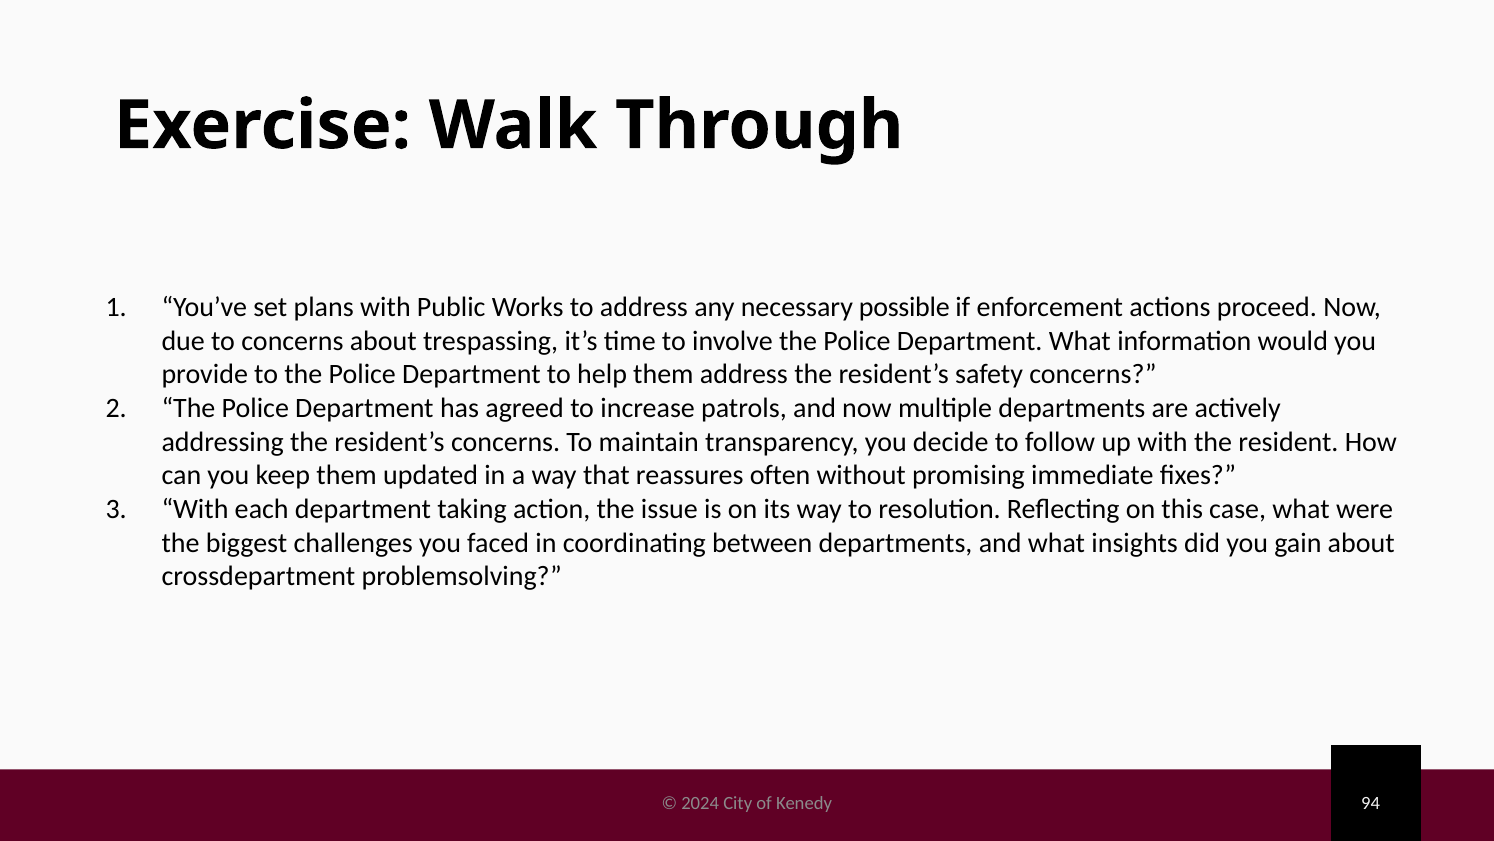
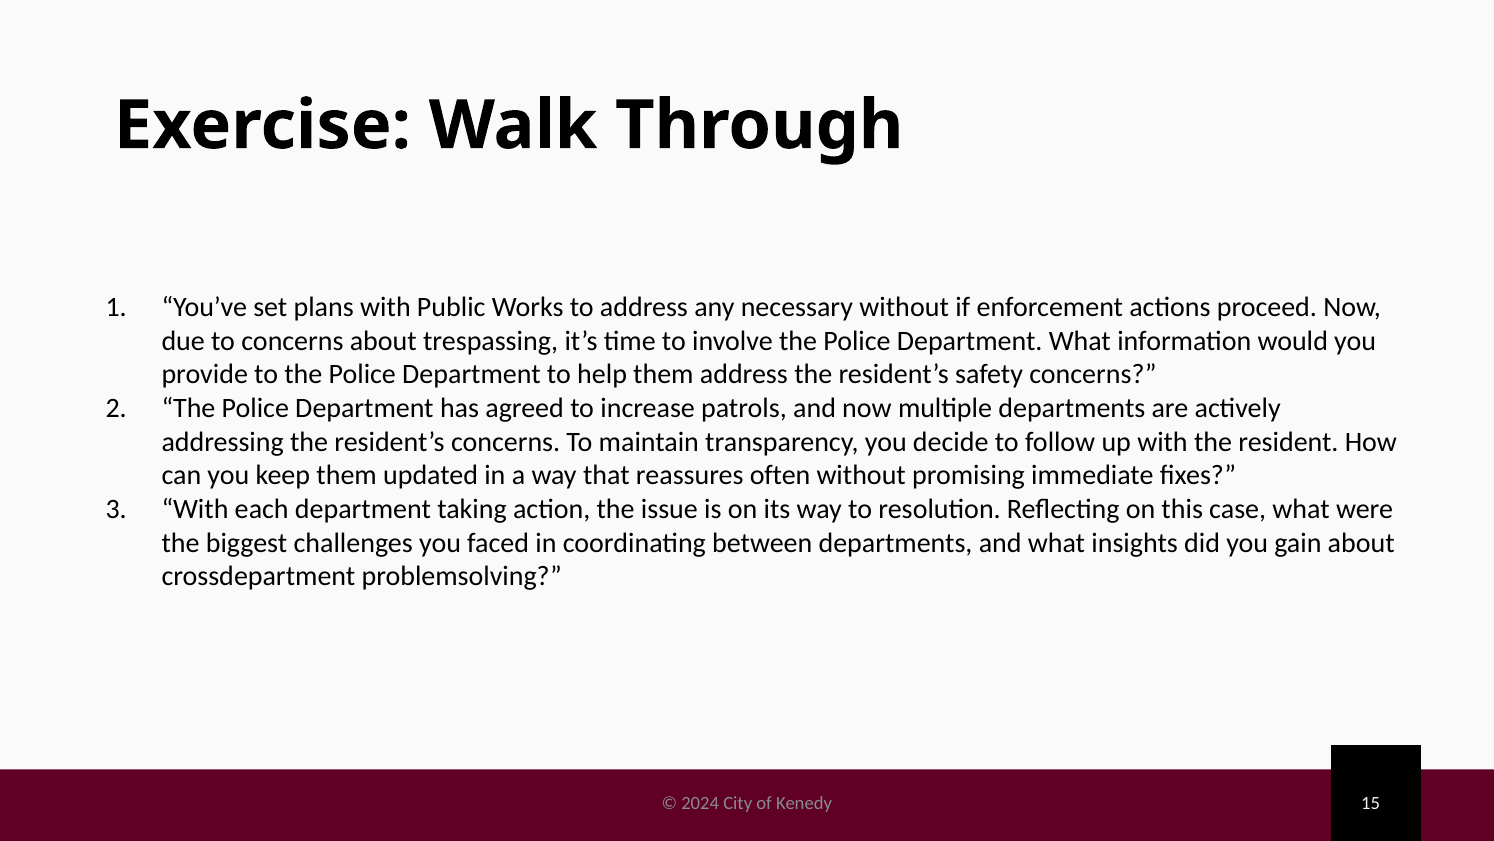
necessary possible: possible -> without (904, 307)
94: 94 -> 15 (1371, 802)
